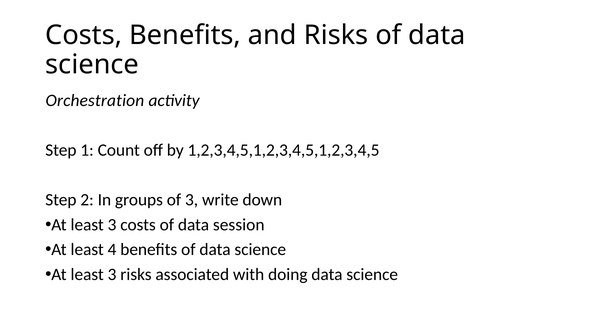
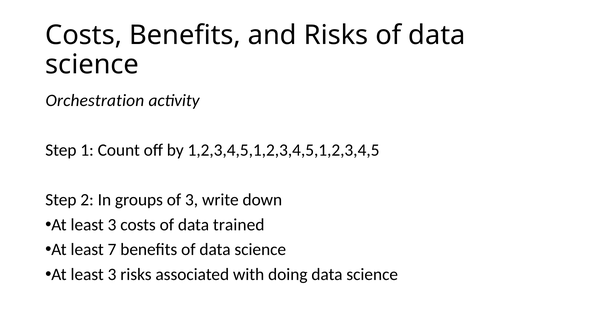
session: session -> trained (239, 225)
4: 4 -> 7 (112, 250)
